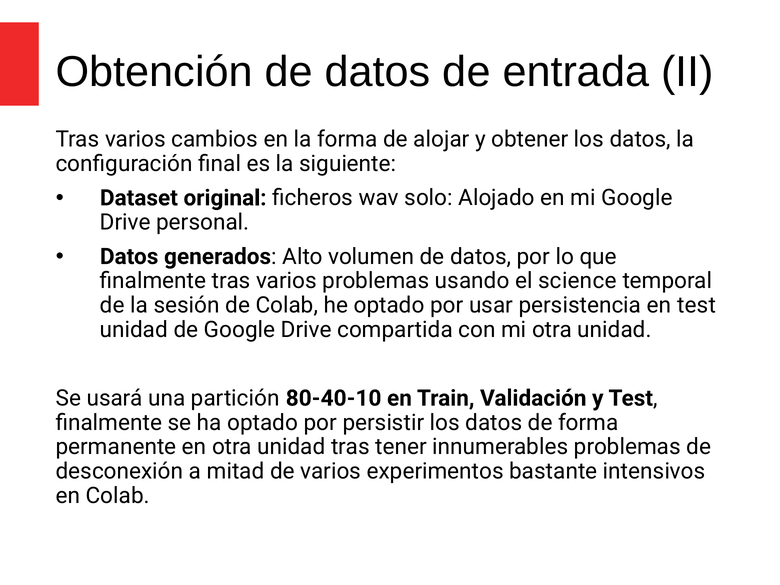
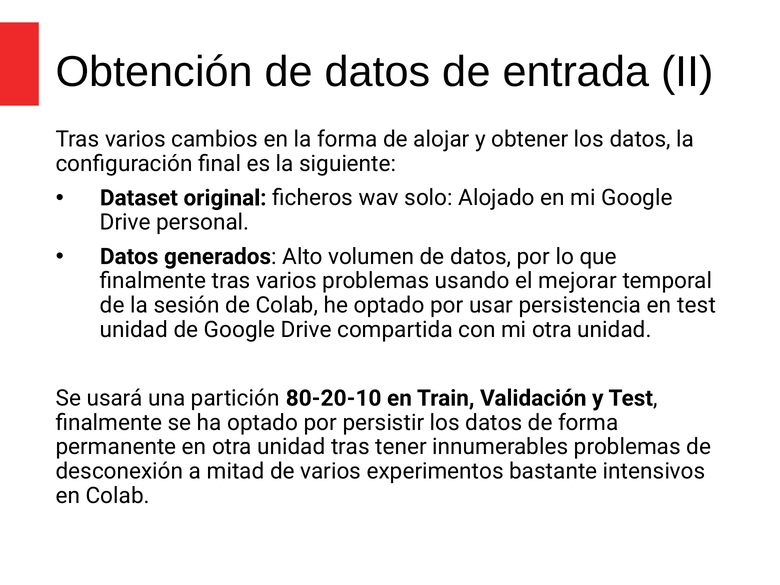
science: science -> mejorar (577, 281)
80-40-10: 80-40-10 -> 80-20-10 (334, 398)
